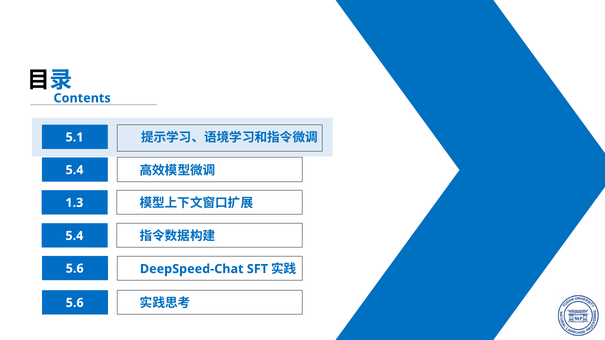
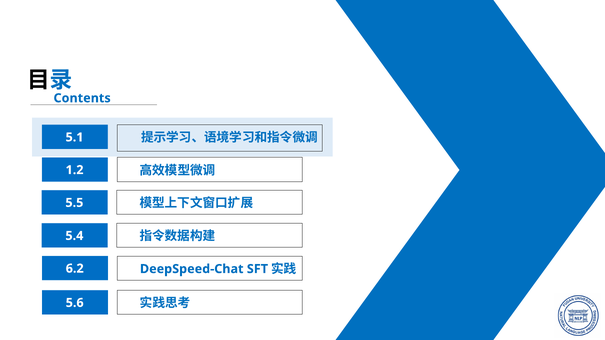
5.4: 5.4 -> 1.2 (75, 170)
1.3: 1.3 -> 5.5 (74, 203)
5.6: 5.6 -> 6.2 (75, 269)
